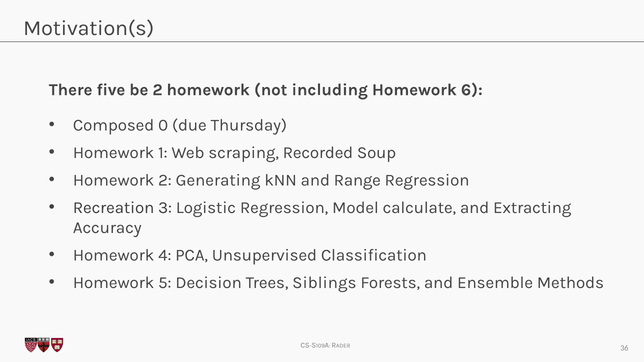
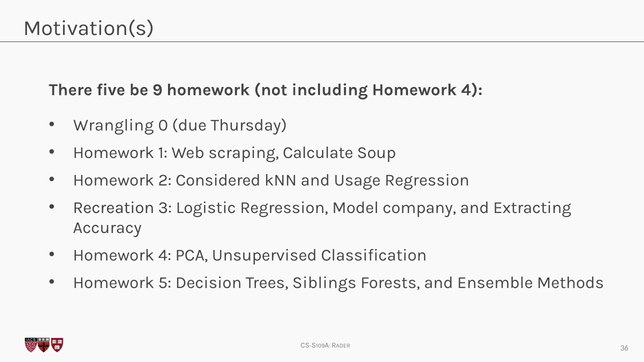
be 2: 2 -> 9 (158, 90)
including Homework 6: 6 -> 4 (472, 90)
Composed: Composed -> Wrangling (113, 125)
Recorded: Recorded -> Calculate (318, 153)
Generating: Generating -> Considered (218, 180)
Range: Range -> Usage (357, 180)
calculate: calculate -> company (419, 208)
